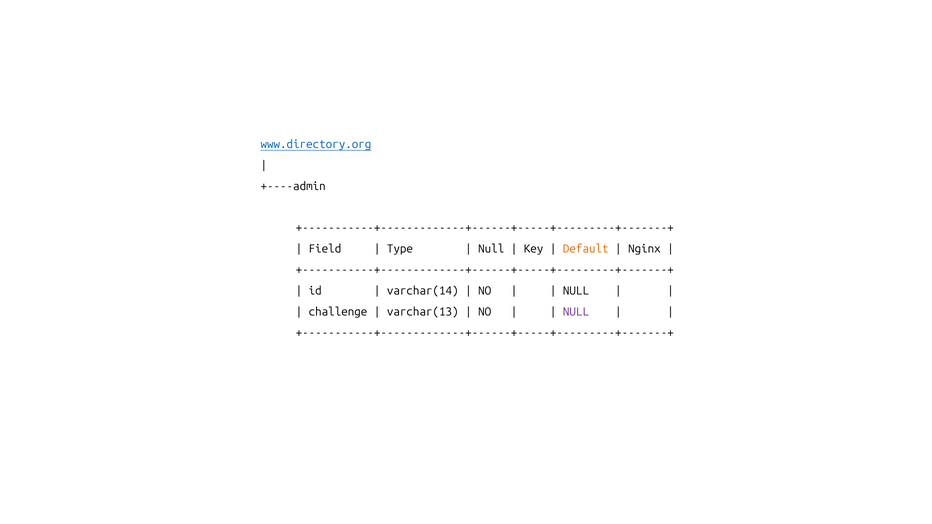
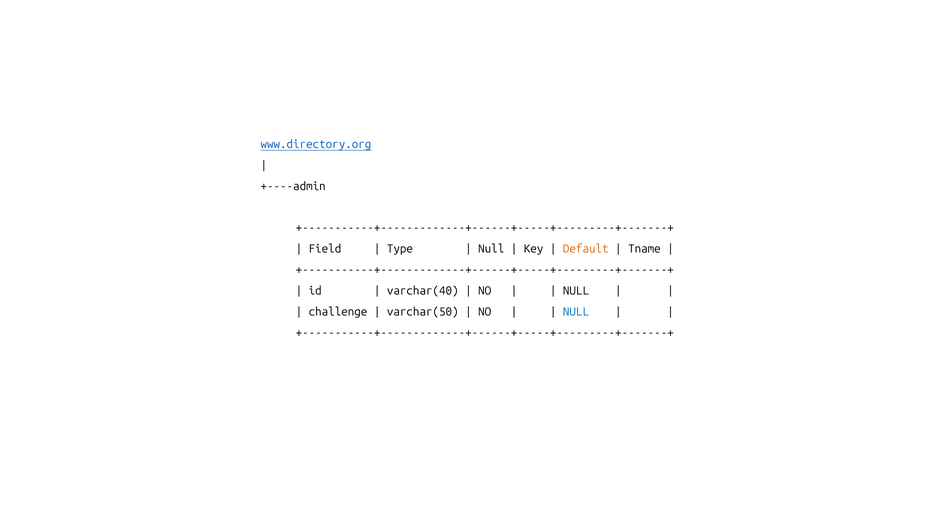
Nginx: Nginx -> Tname (644, 249)
varchar(14: varchar(14 -> varchar(40 (423, 291)
varchar(13: varchar(13 -> varchar(50 (423, 312)
NULL colour: purple -> blue (576, 312)
